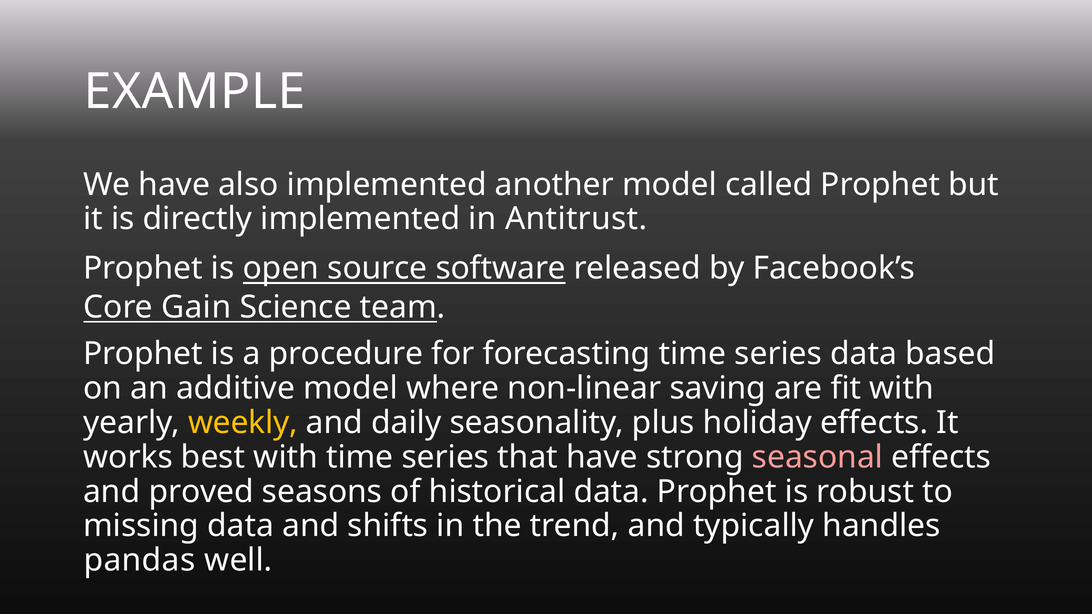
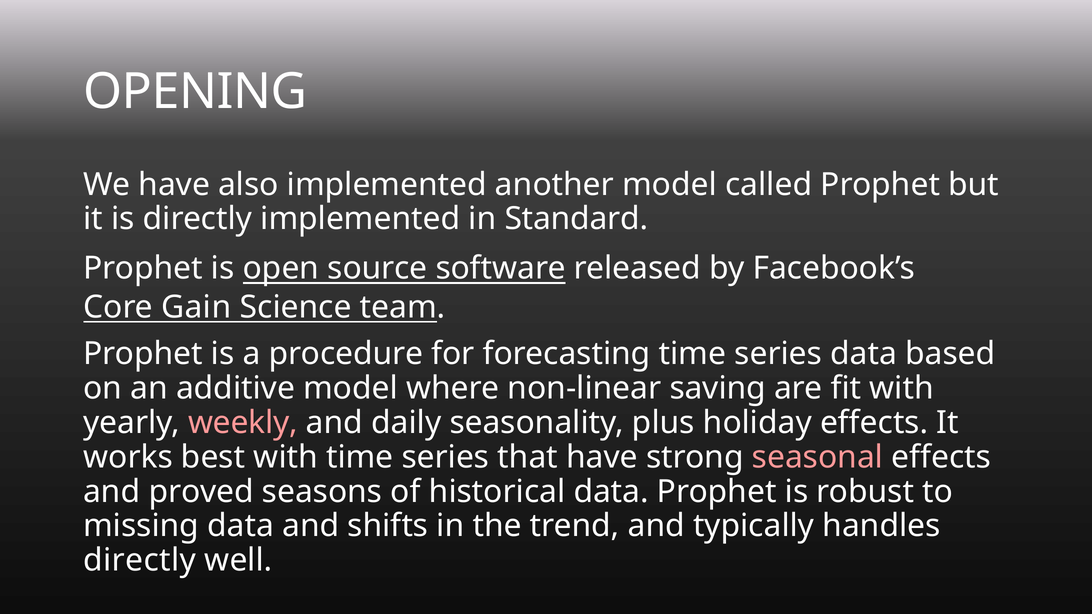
EXAMPLE: EXAMPLE -> OPENING (195, 92)
Antitrust: Antitrust -> Standard (576, 219)
weekly colour: yellow -> pink (243, 423)
pandas: pandas -> directly (140, 561)
